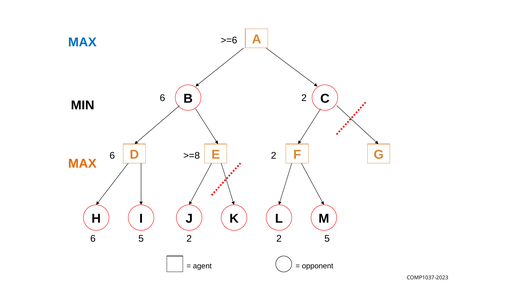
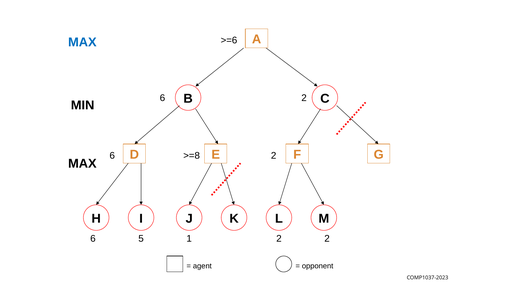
MAX colour: orange -> black (82, 164)
6 5 2: 2 -> 1 (189, 239)
5: 5 -> 2 (327, 239)
